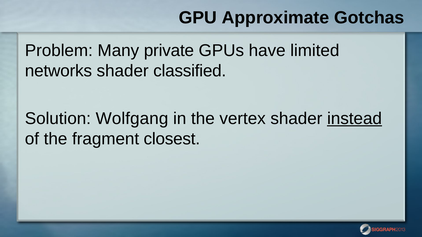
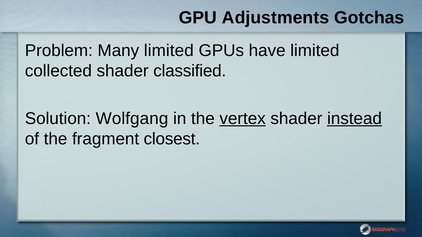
Approximate: Approximate -> Adjustments (276, 18)
Many private: private -> limited (169, 51)
networks: networks -> collected (58, 71)
vertex underline: none -> present (243, 119)
